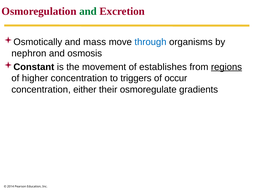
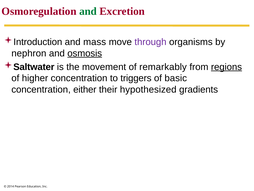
Osmotically: Osmotically -> Introduction (38, 42)
through colour: blue -> purple (150, 42)
osmosis underline: none -> present (85, 53)
Constant: Constant -> Saltwater (34, 67)
establishes: establishes -> remarkably (163, 67)
occur: occur -> basic (176, 78)
osmoregulate: osmoregulate -> hypothesized (148, 89)
